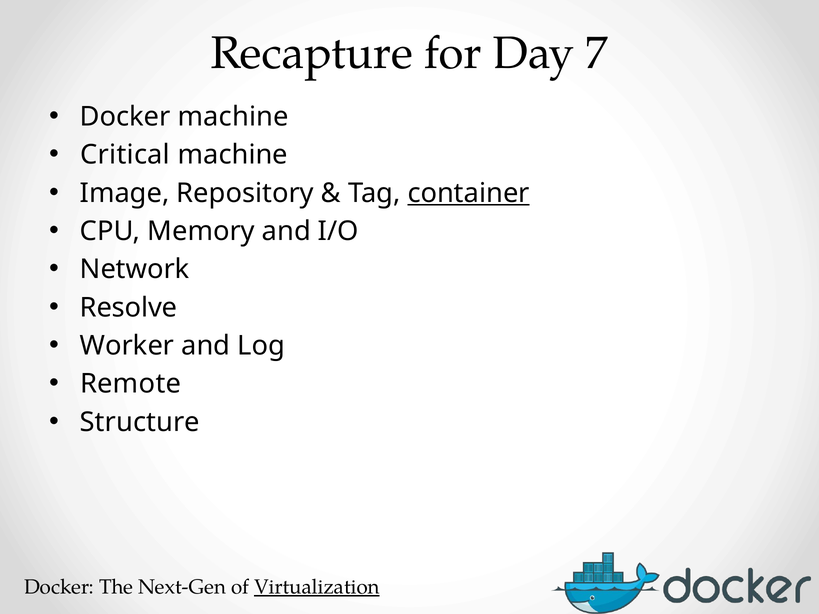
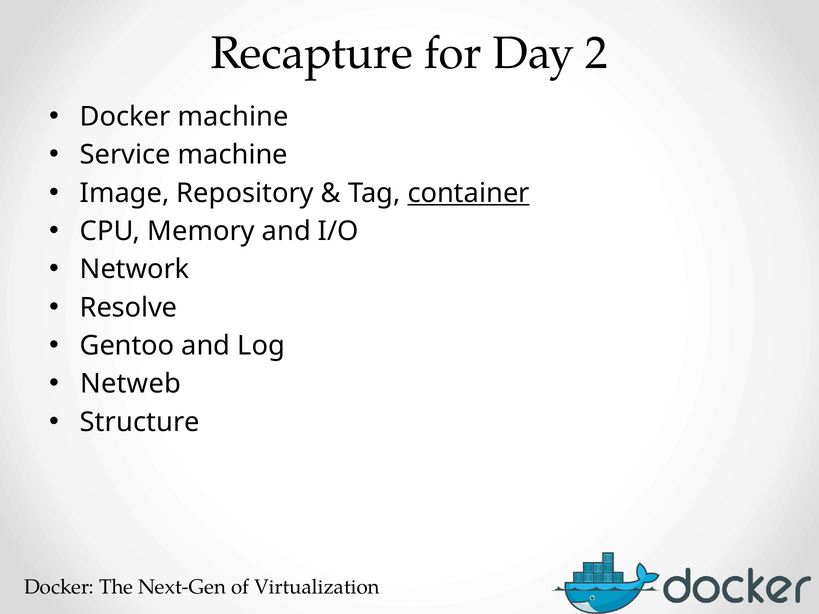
7: 7 -> 2 (597, 53)
Critical: Critical -> Service (125, 155)
Worker: Worker -> Gentoo (127, 346)
Remote: Remote -> Netweb (131, 384)
Virtualization underline: present -> none (317, 587)
